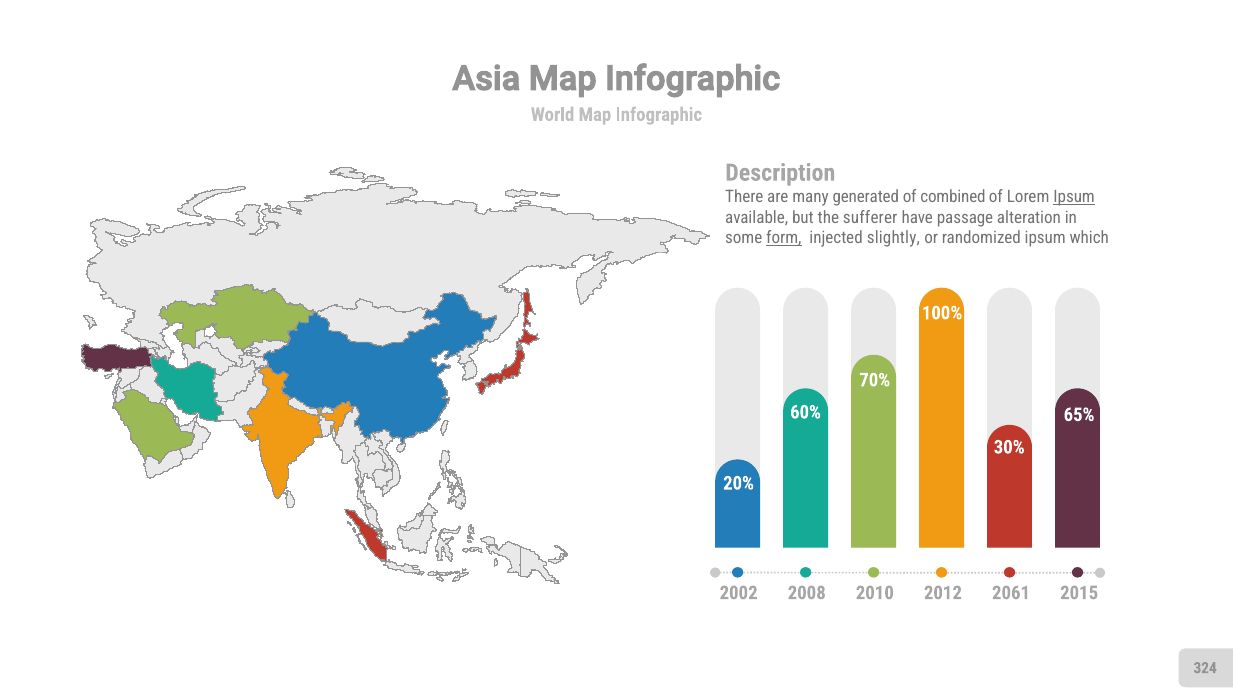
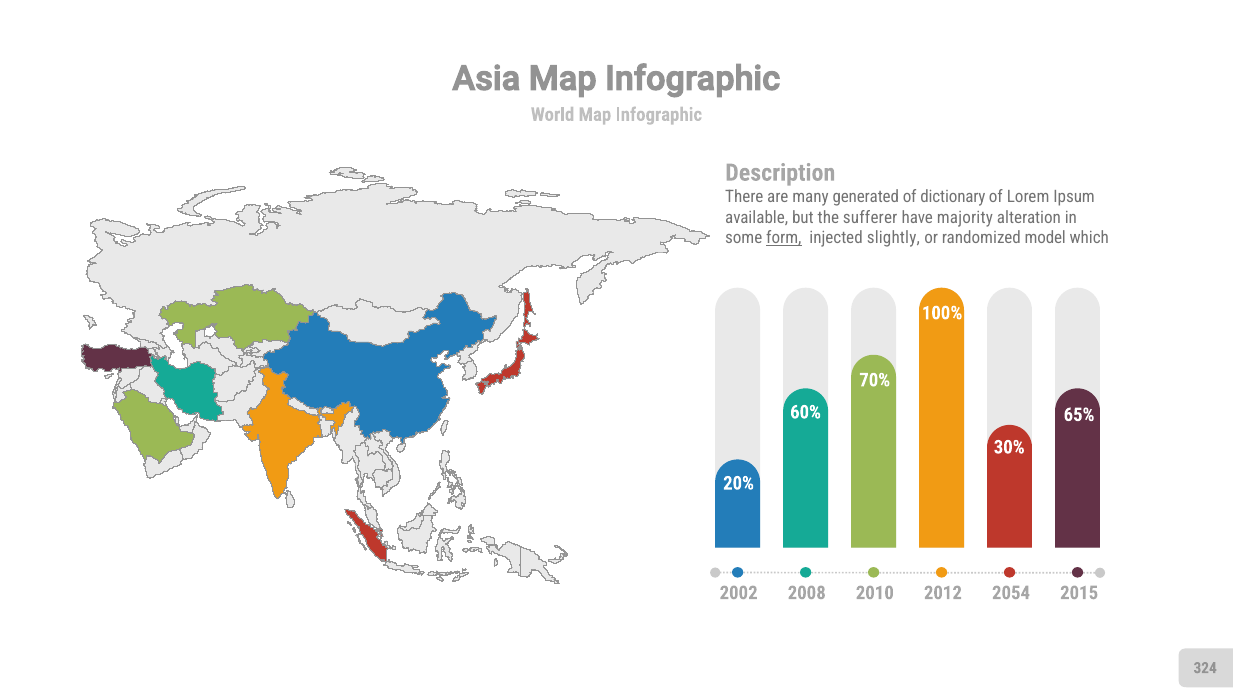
combined: combined -> dictionary (953, 197)
Ipsum underline: present -> none (1074, 197)
passage: passage -> majority (965, 217)
randomized ipsum: ipsum -> model (1045, 238)
2061: 2061 -> 2054 (1011, 593)
